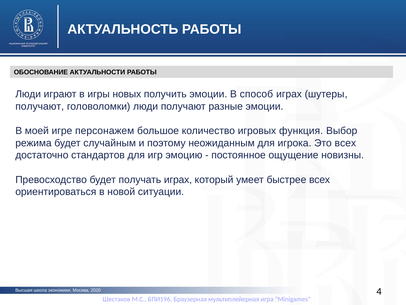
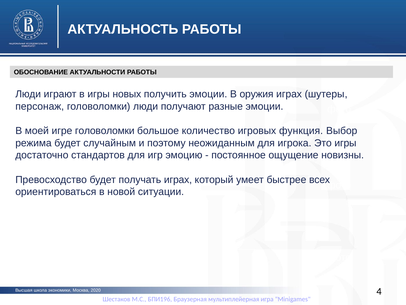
способ: способ -> оружия (257, 94)
получают: получают -> персонаж (40, 106)
игре персонажем: персонажем -> головоломки (105, 131)
Это всех: всех -> игры (345, 143)
